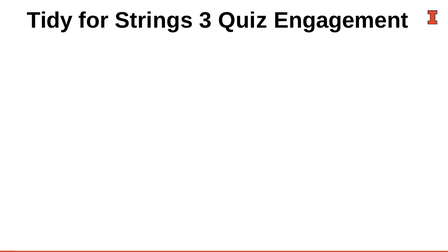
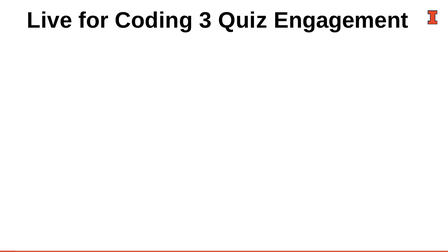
Tidy: Tidy -> Live (50, 20)
Strings: Strings -> Coding (154, 20)
